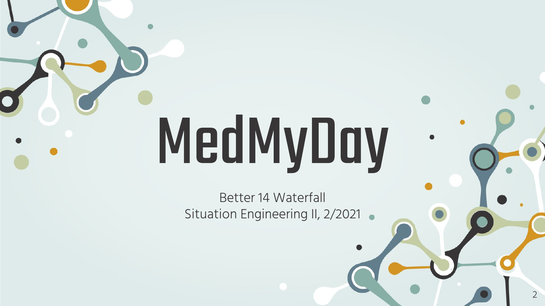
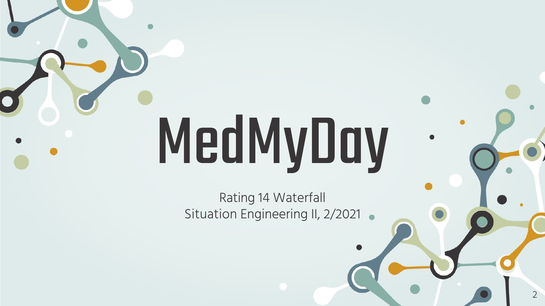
Better: Better -> Rating (237, 198)
